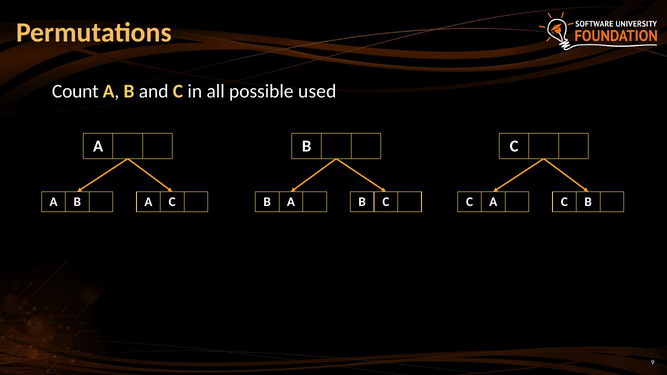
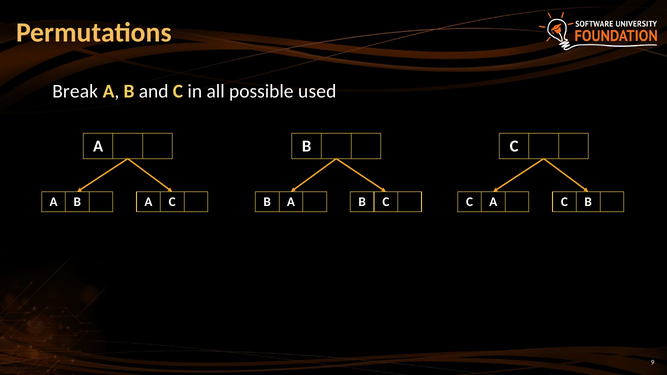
Count: Count -> Break (75, 91)
